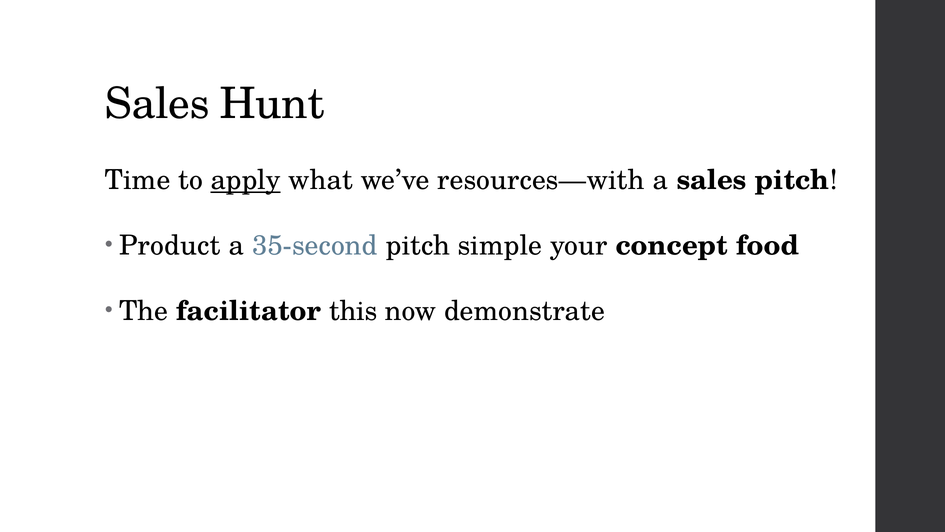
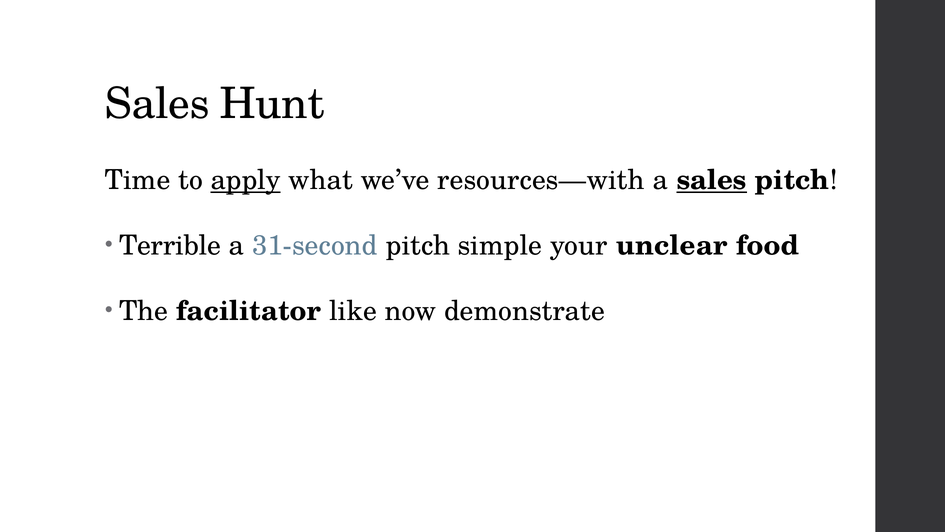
sales underline: none -> present (712, 180)
Product: Product -> Terrible (170, 245)
35-second: 35-second -> 31-second (315, 245)
concept: concept -> unclear (672, 245)
this: this -> like (353, 311)
